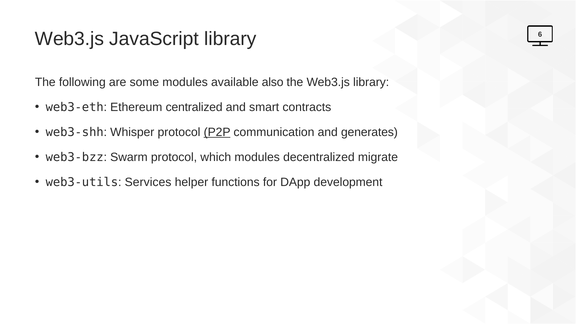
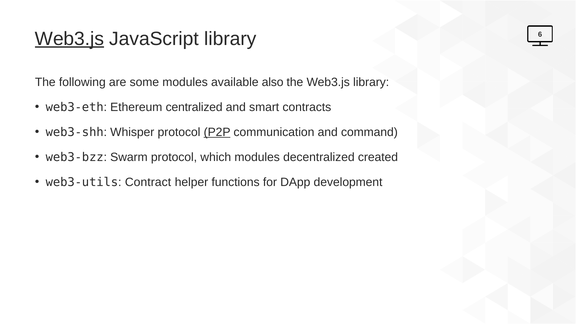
Web3.js underline: none -> present (69, 39)
generates: generates -> command (369, 132)
migrate: migrate -> created (378, 157)
Services: Services -> Contract (148, 182)
